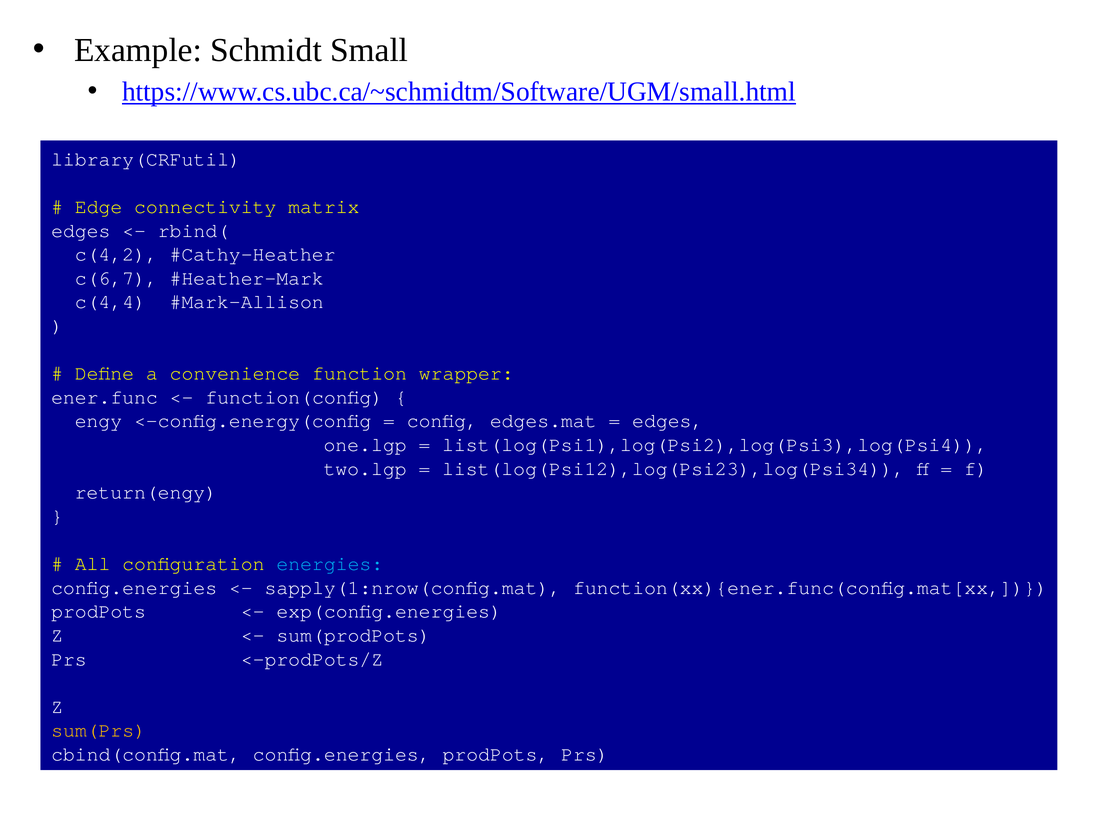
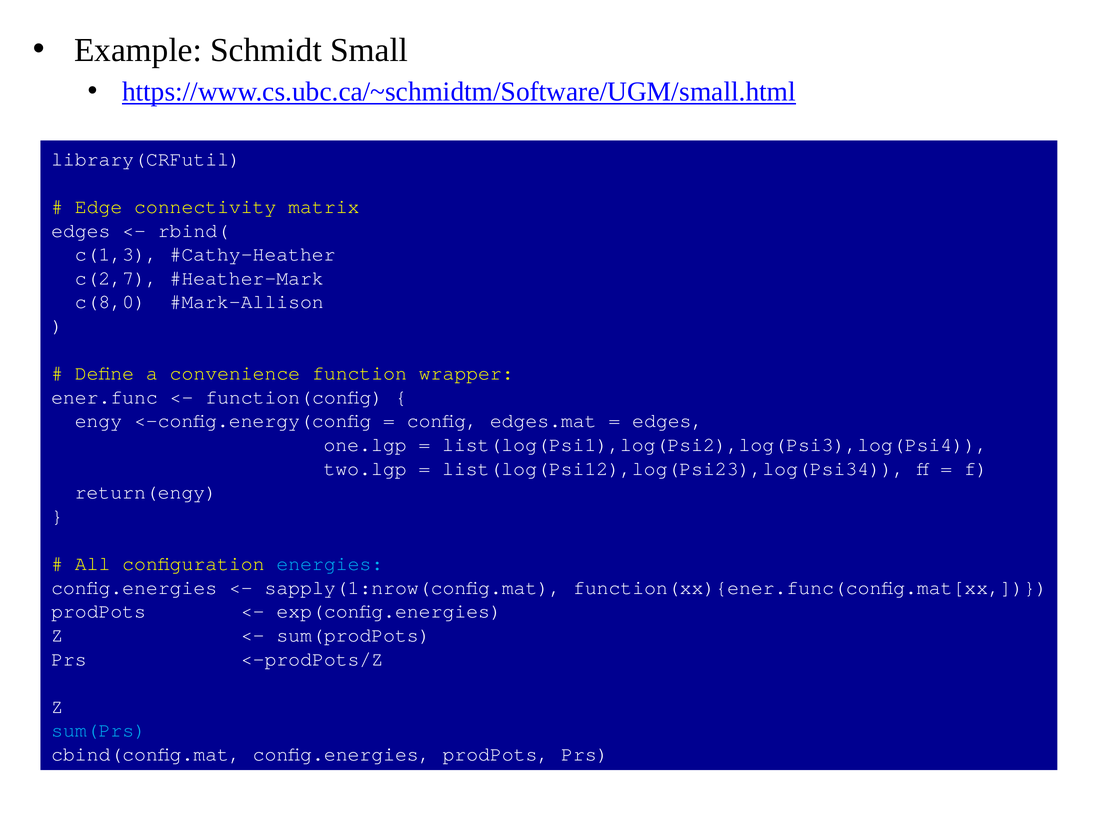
c(4,2: c(4,2 -> c(1,3 (116, 254)
c(6,7: c(6,7 -> c(2,7 (116, 278)
c(4,4: c(4,4 -> c(8,0 (110, 302)
sum(Prs colour: yellow -> light blue (99, 730)
